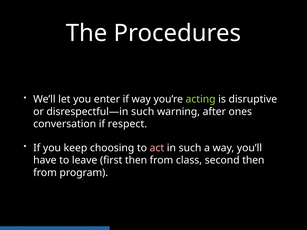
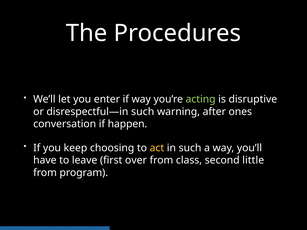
respect: respect -> happen (128, 124)
act colour: pink -> yellow (157, 148)
first then: then -> over (136, 160)
second then: then -> little (253, 160)
